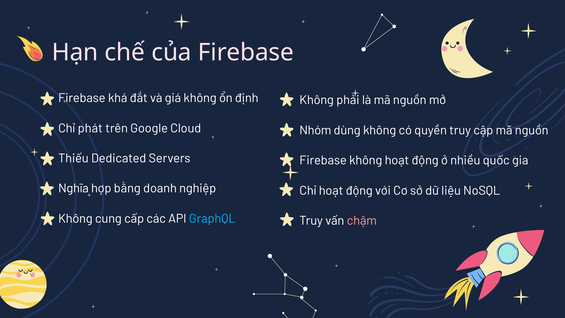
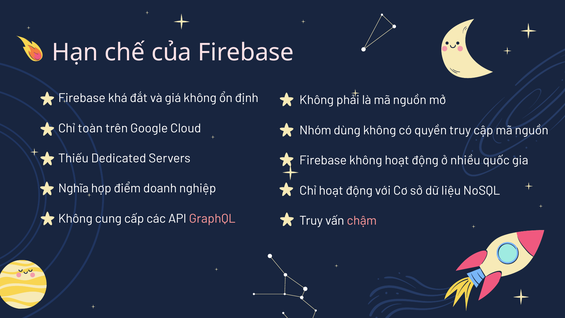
phát: phát -> toàn (90, 128)
bằng: bằng -> điểm (127, 188)
GraphQL colour: light blue -> pink (212, 219)
